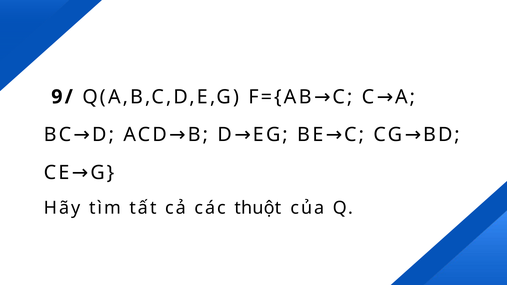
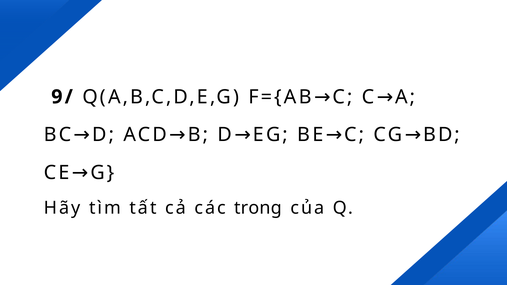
thuột: thuột -> trong (258, 208)
